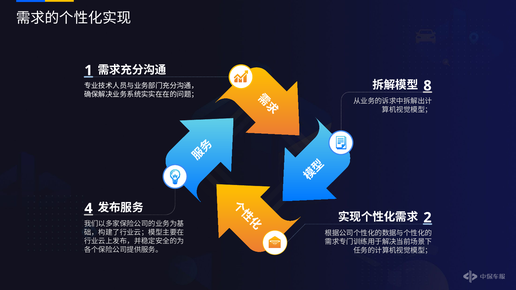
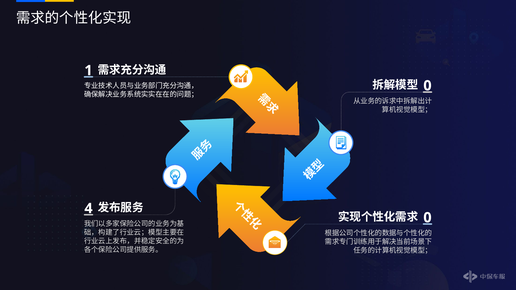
8: 8 -> 0 (427, 86)
2: 2 -> 0 (427, 218)
